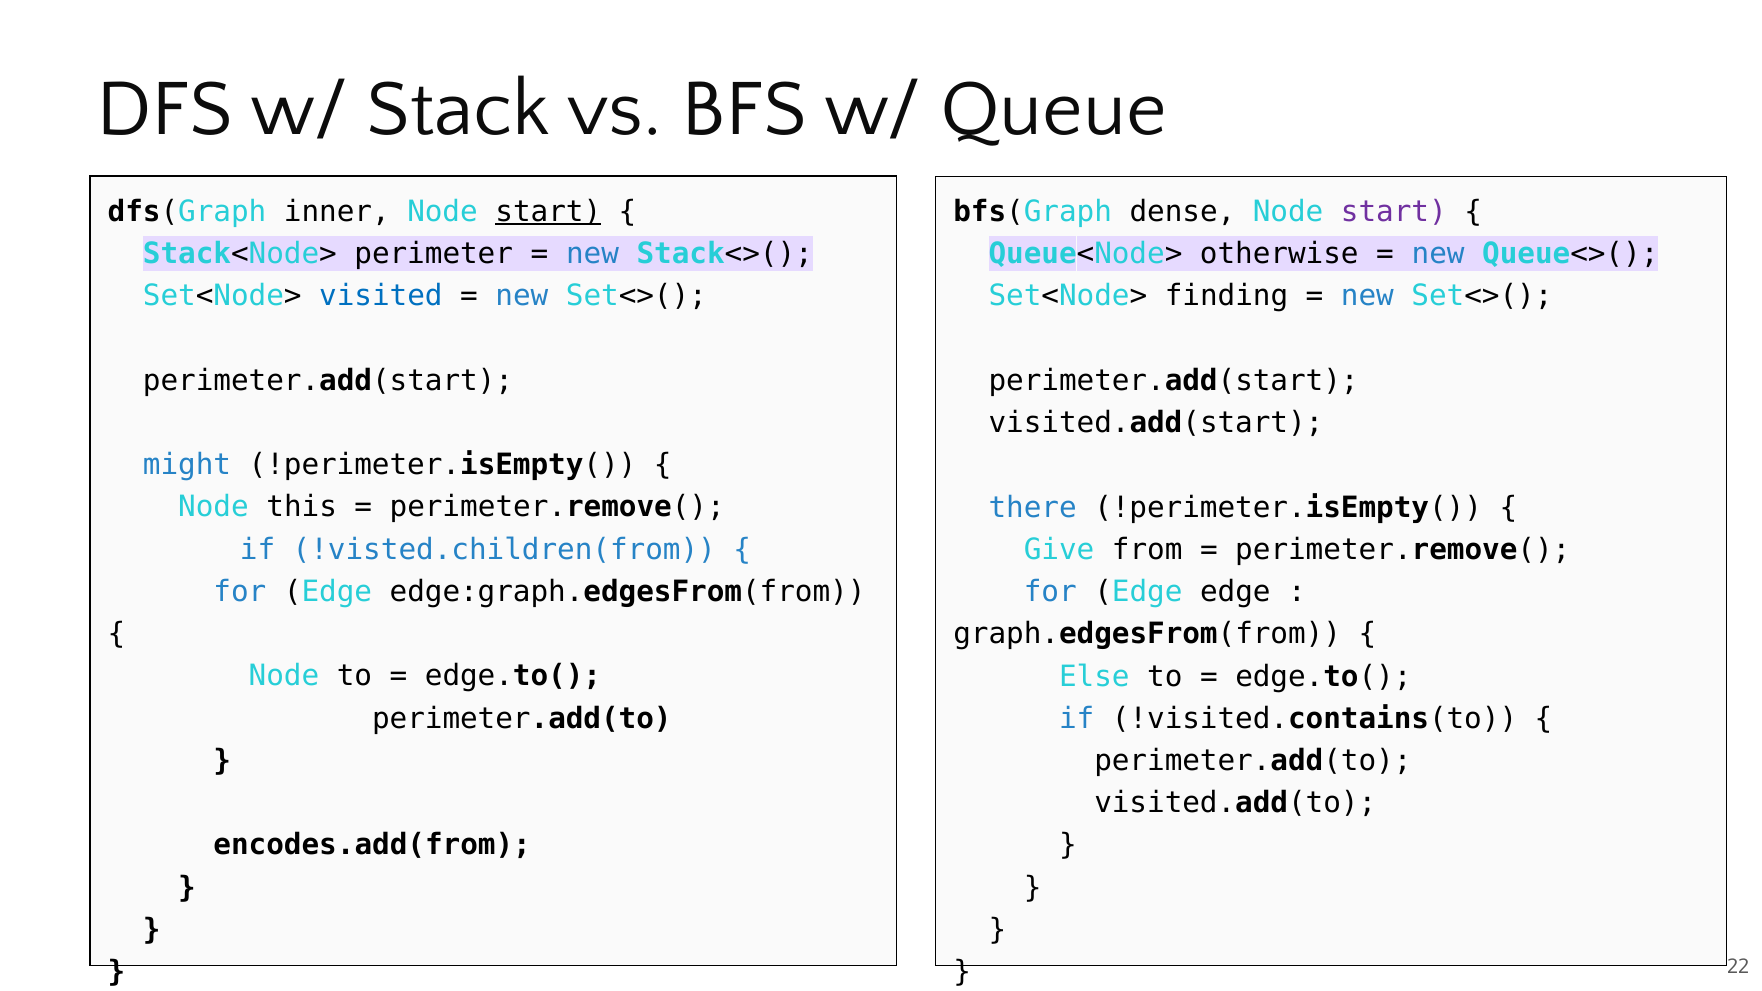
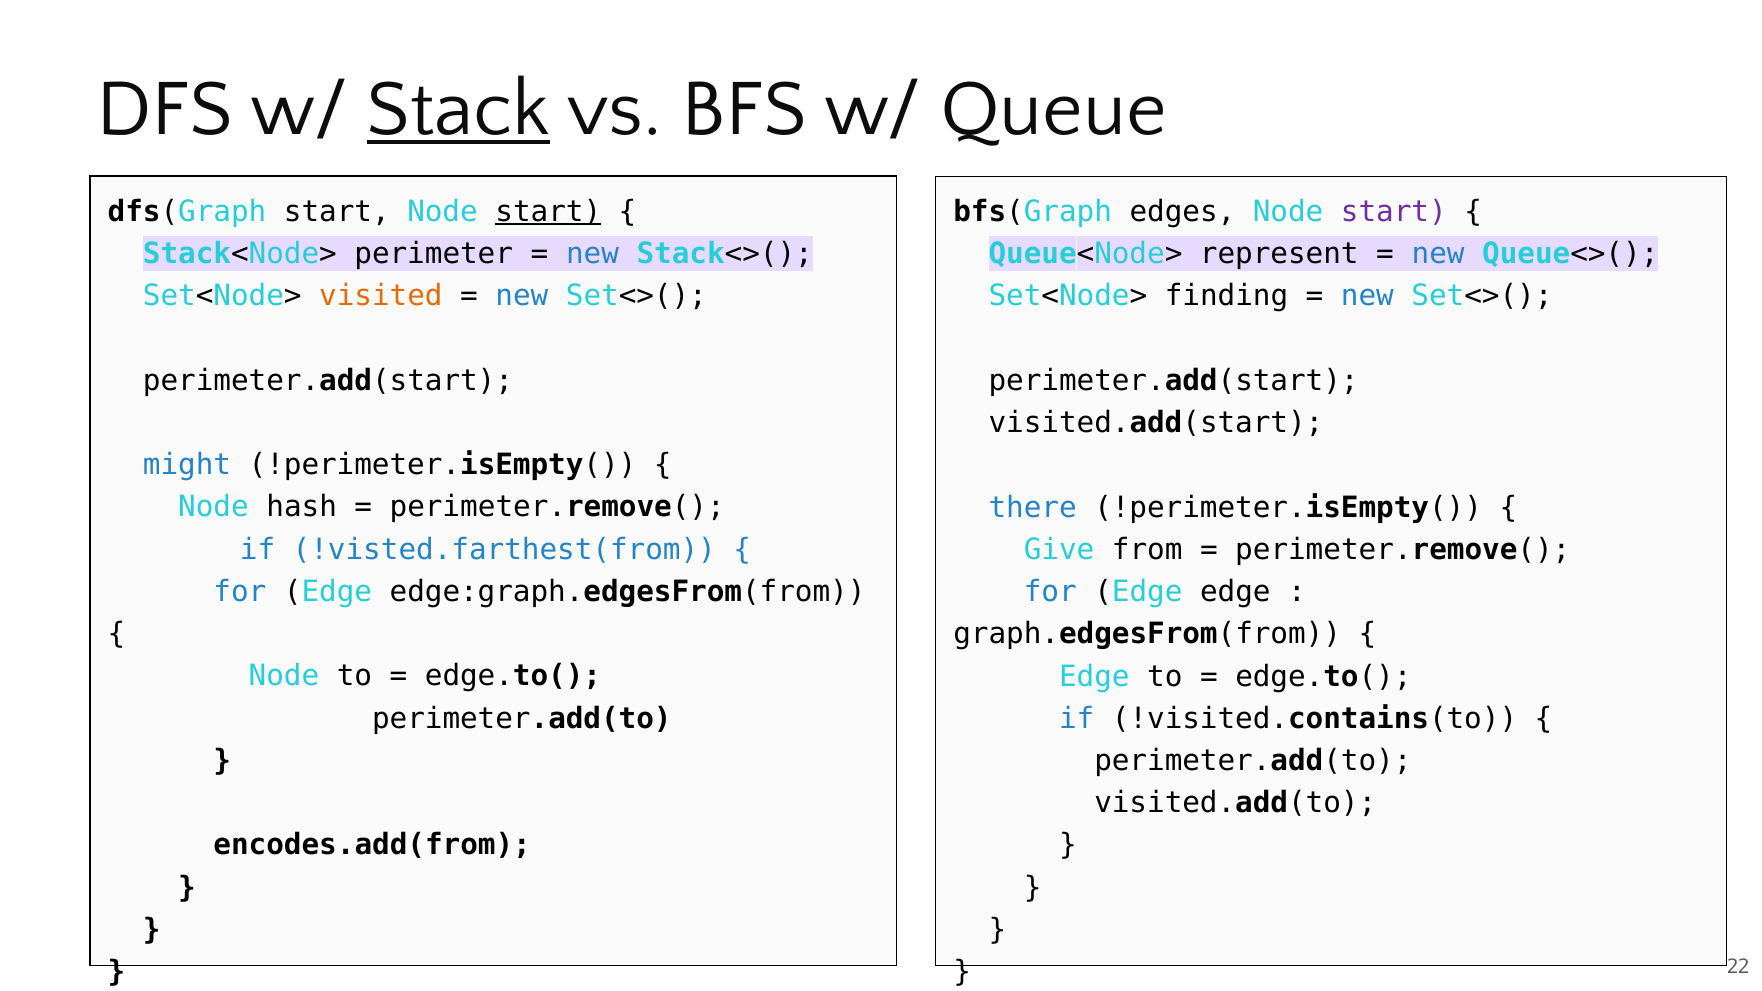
Stack underline: none -> present (459, 108)
dfs(Graph inner: inner -> start (337, 212)
dense: dense -> edges (1182, 212)
otherwise: otherwise -> represent (1279, 254)
visited colour: blue -> orange (381, 296)
this: this -> hash (302, 507)
!visted.children(from: !visted.children(from -> !visted.farthest(from (504, 550)
Else: Else -> Edge (1094, 676)
